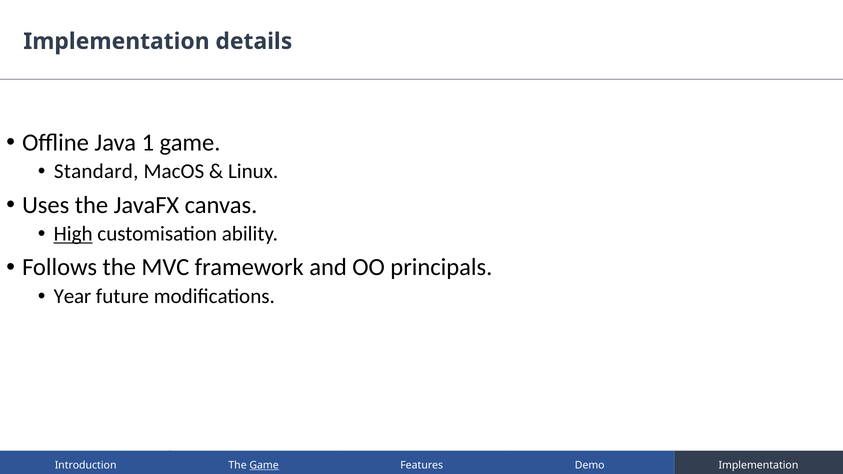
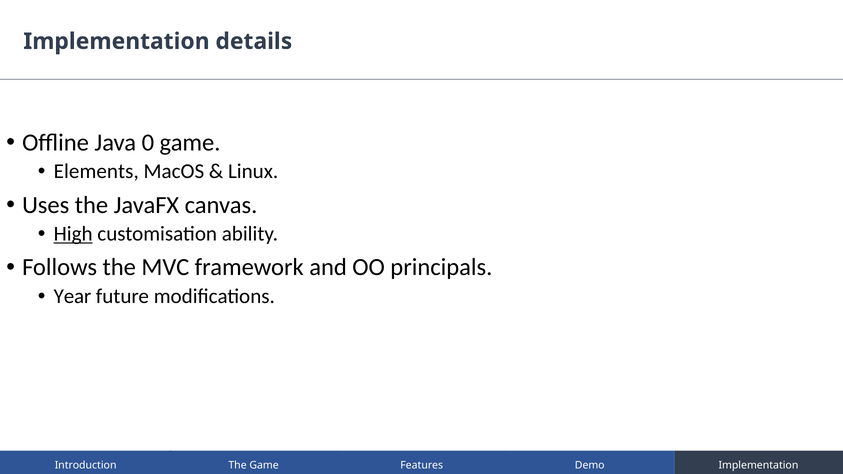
1: 1 -> 0 (148, 143)
Standard: Standard -> Elements (96, 172)
Game underline: present -> none (264, 465)
